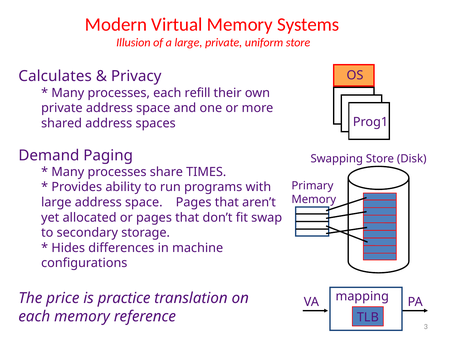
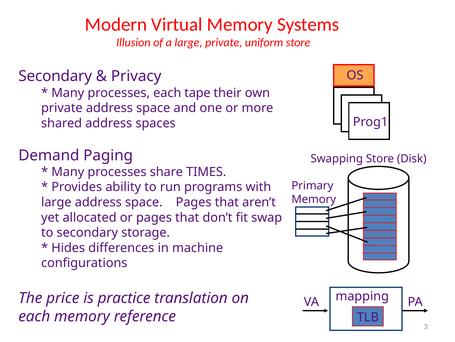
Calculates: Calculates -> Secondary (55, 76)
refill: refill -> tape (198, 93)
